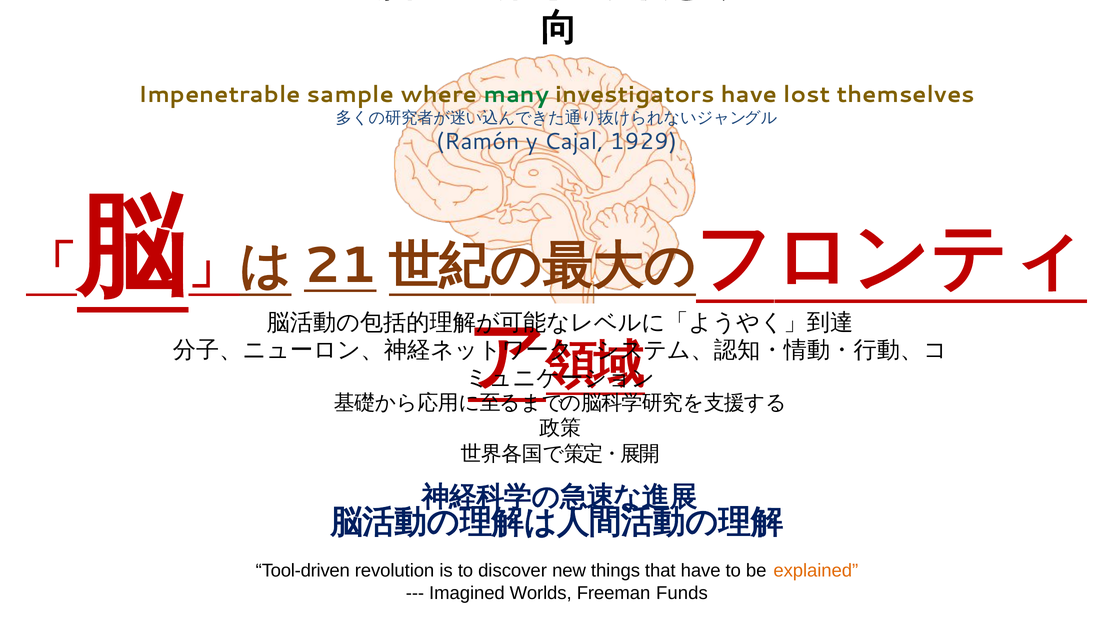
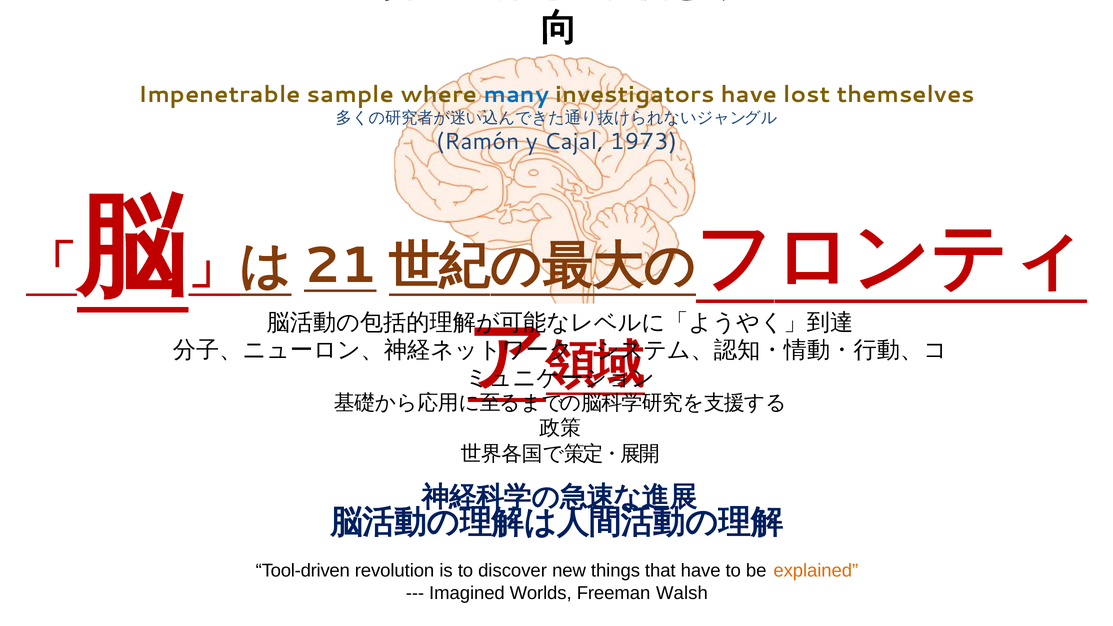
many colour: green -> blue (516, 95)
1929: 1929 -> 1973 (644, 142)
Funds: Funds -> Walsh (682, 593)
